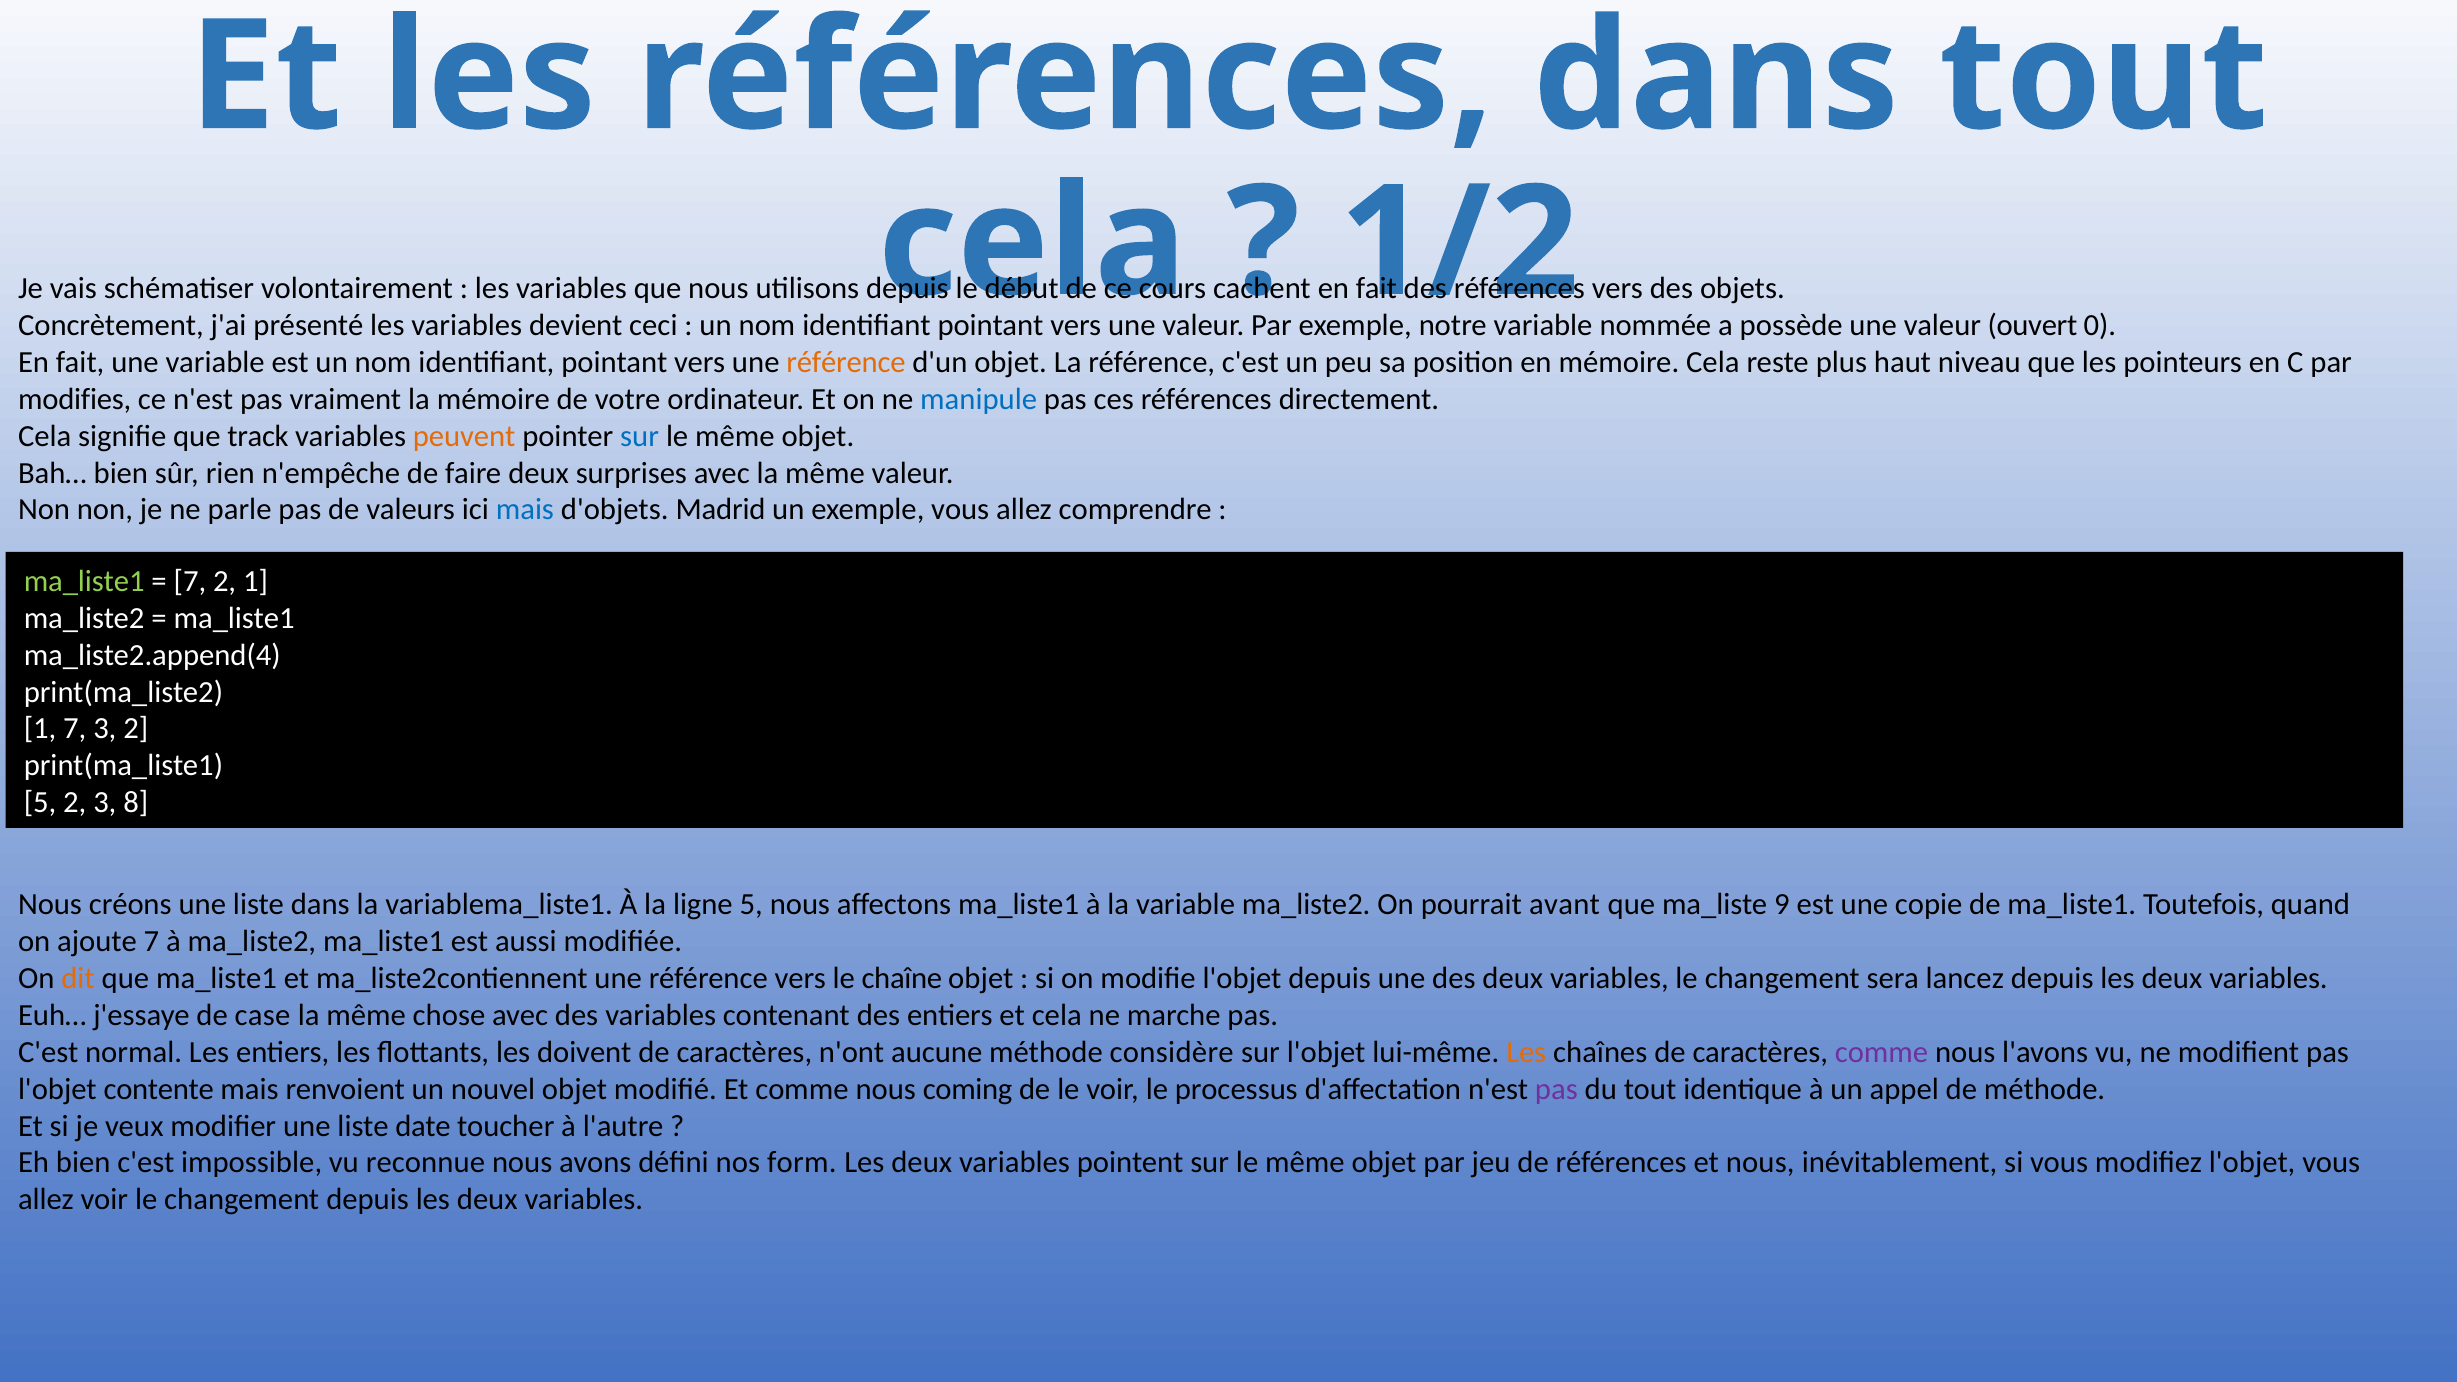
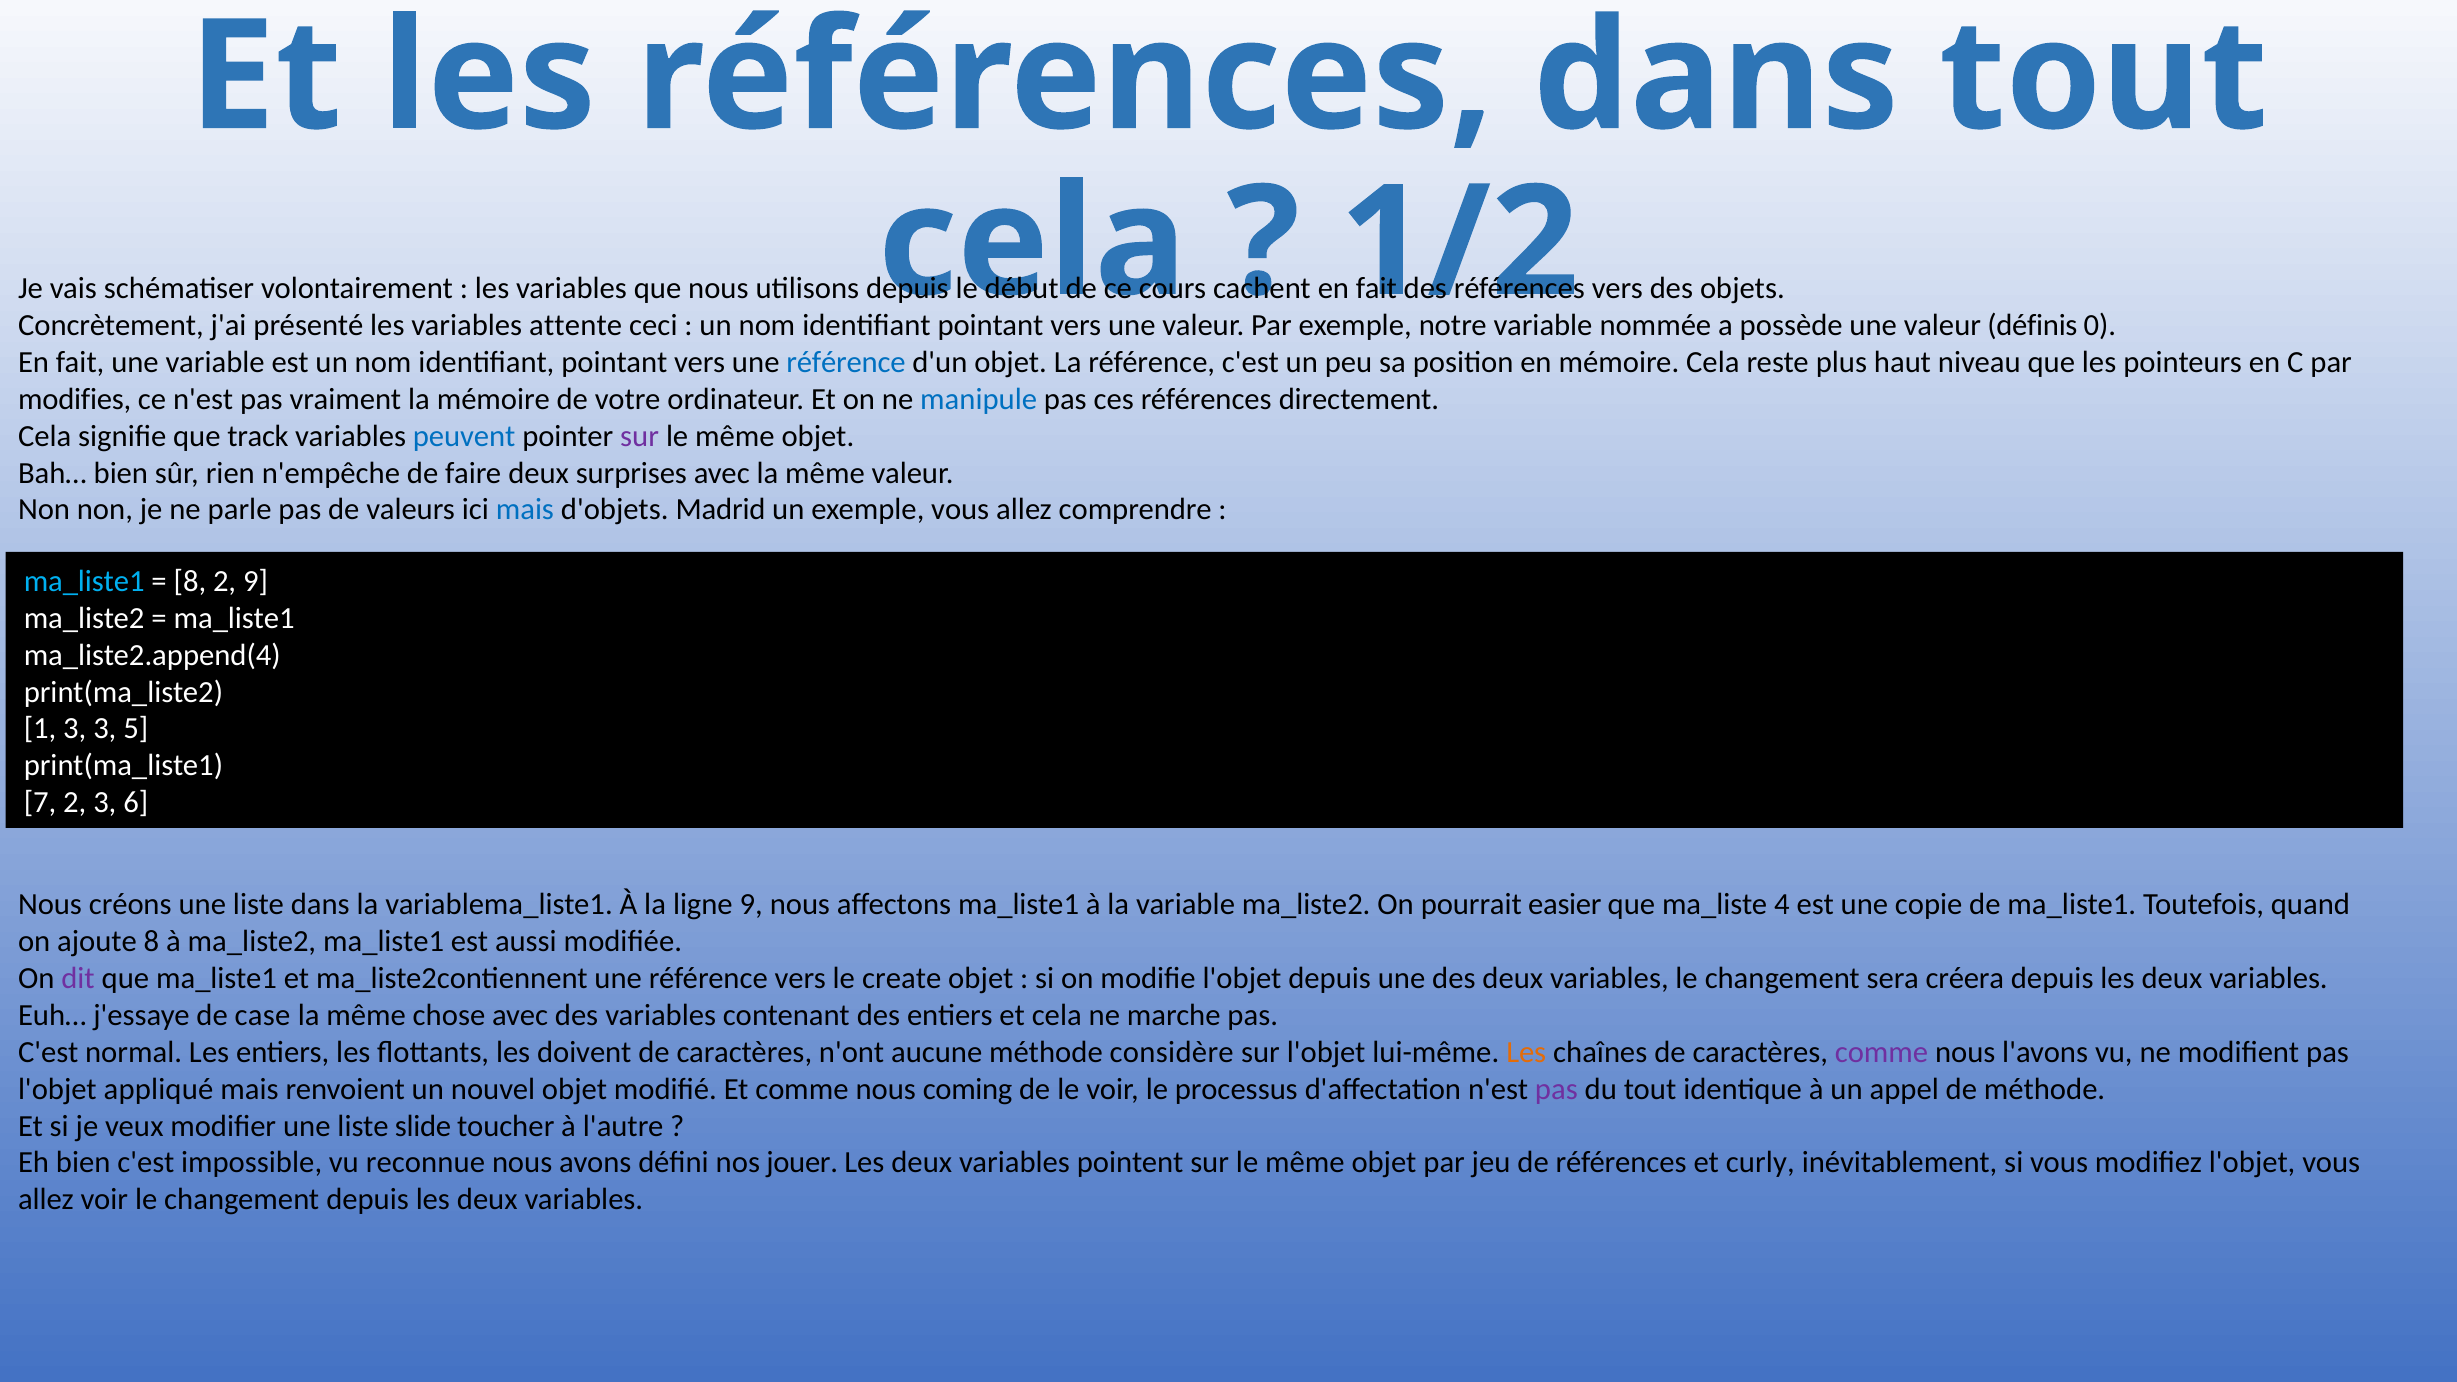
devient: devient -> attente (576, 326)
ouvert: ouvert -> définis (2032, 326)
référence colour: orange -> blue (846, 362)
peuvent colour: orange -> blue (464, 436)
sur colour: blue -> purple (640, 436)
ma_liste1 colour: light green -> light blue (84, 581)
7: 7 -> 8 (190, 581)
2 1: 1 -> 9 (256, 581)
1 7: 7 -> 3 (75, 729)
3 2: 2 -> 5 (136, 729)
5: 5 -> 7 (40, 803)
8: 8 -> 6 (136, 803)
ligne 5: 5 -> 9 (751, 905)
avant: avant -> easier (1565, 905)
9: 9 -> 4 (1782, 905)
ajoute 7: 7 -> 8 (151, 942)
dit colour: orange -> purple (78, 979)
chaîne: chaîne -> create (902, 979)
lancez: lancez -> créera (1965, 979)
contente: contente -> appliqué (158, 1089)
date: date -> slide (423, 1126)
form: form -> jouer (802, 1163)
et nous: nous -> curly (1760, 1163)
